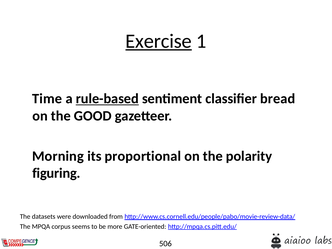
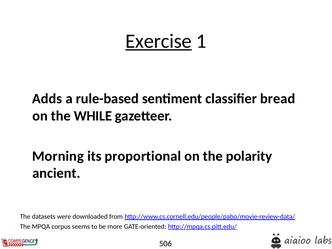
Time: Time -> Adds (47, 99)
rule-based underline: present -> none (107, 99)
GOOD: GOOD -> WHILE (93, 116)
figuring: figuring -> ancient (56, 173)
